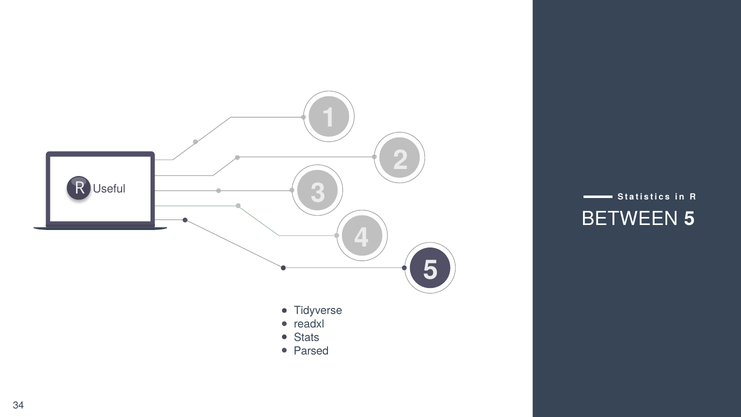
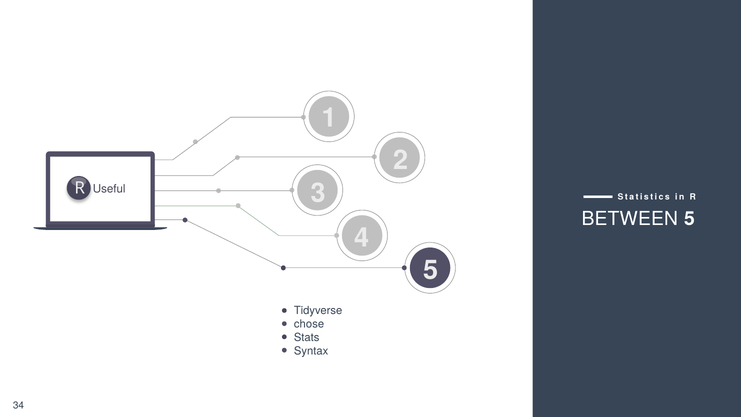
readxl: readxl -> chose (309, 324)
Parsed: Parsed -> Syntax (311, 351)
